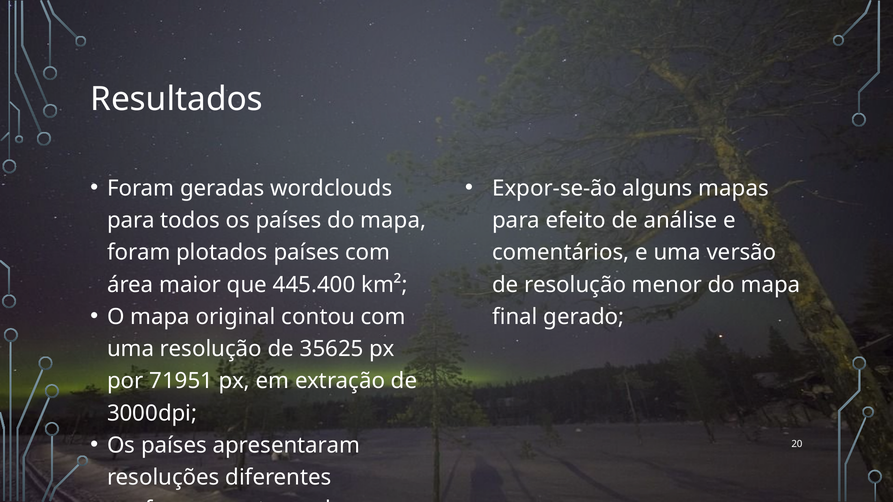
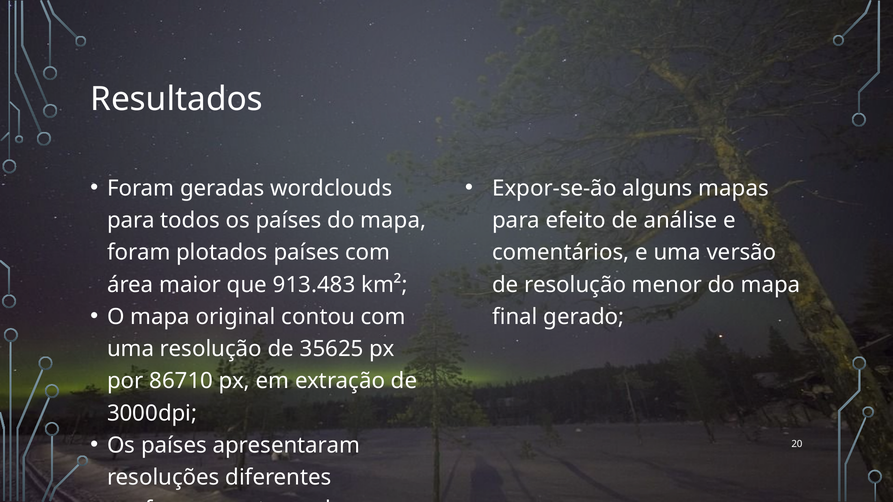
445.400: 445.400 -> 913.483 (314, 285)
71951: 71951 -> 86710 (181, 381)
